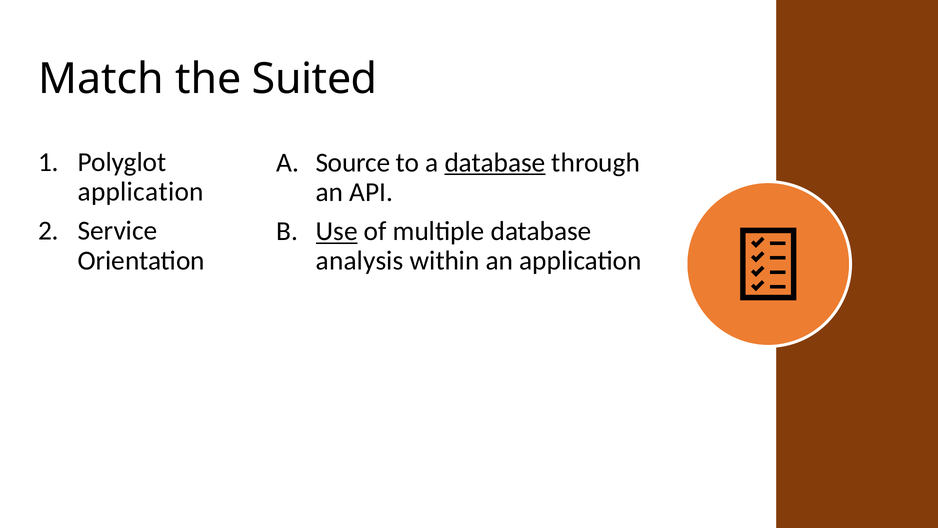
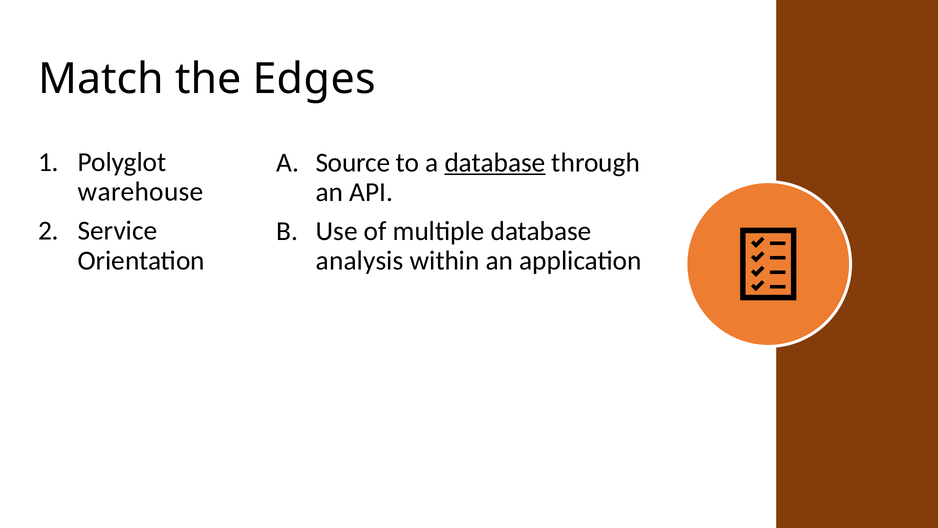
Suited: Suited -> Edges (314, 79)
application: application -> warehouse (141, 191)
Use underline: present -> none (337, 231)
